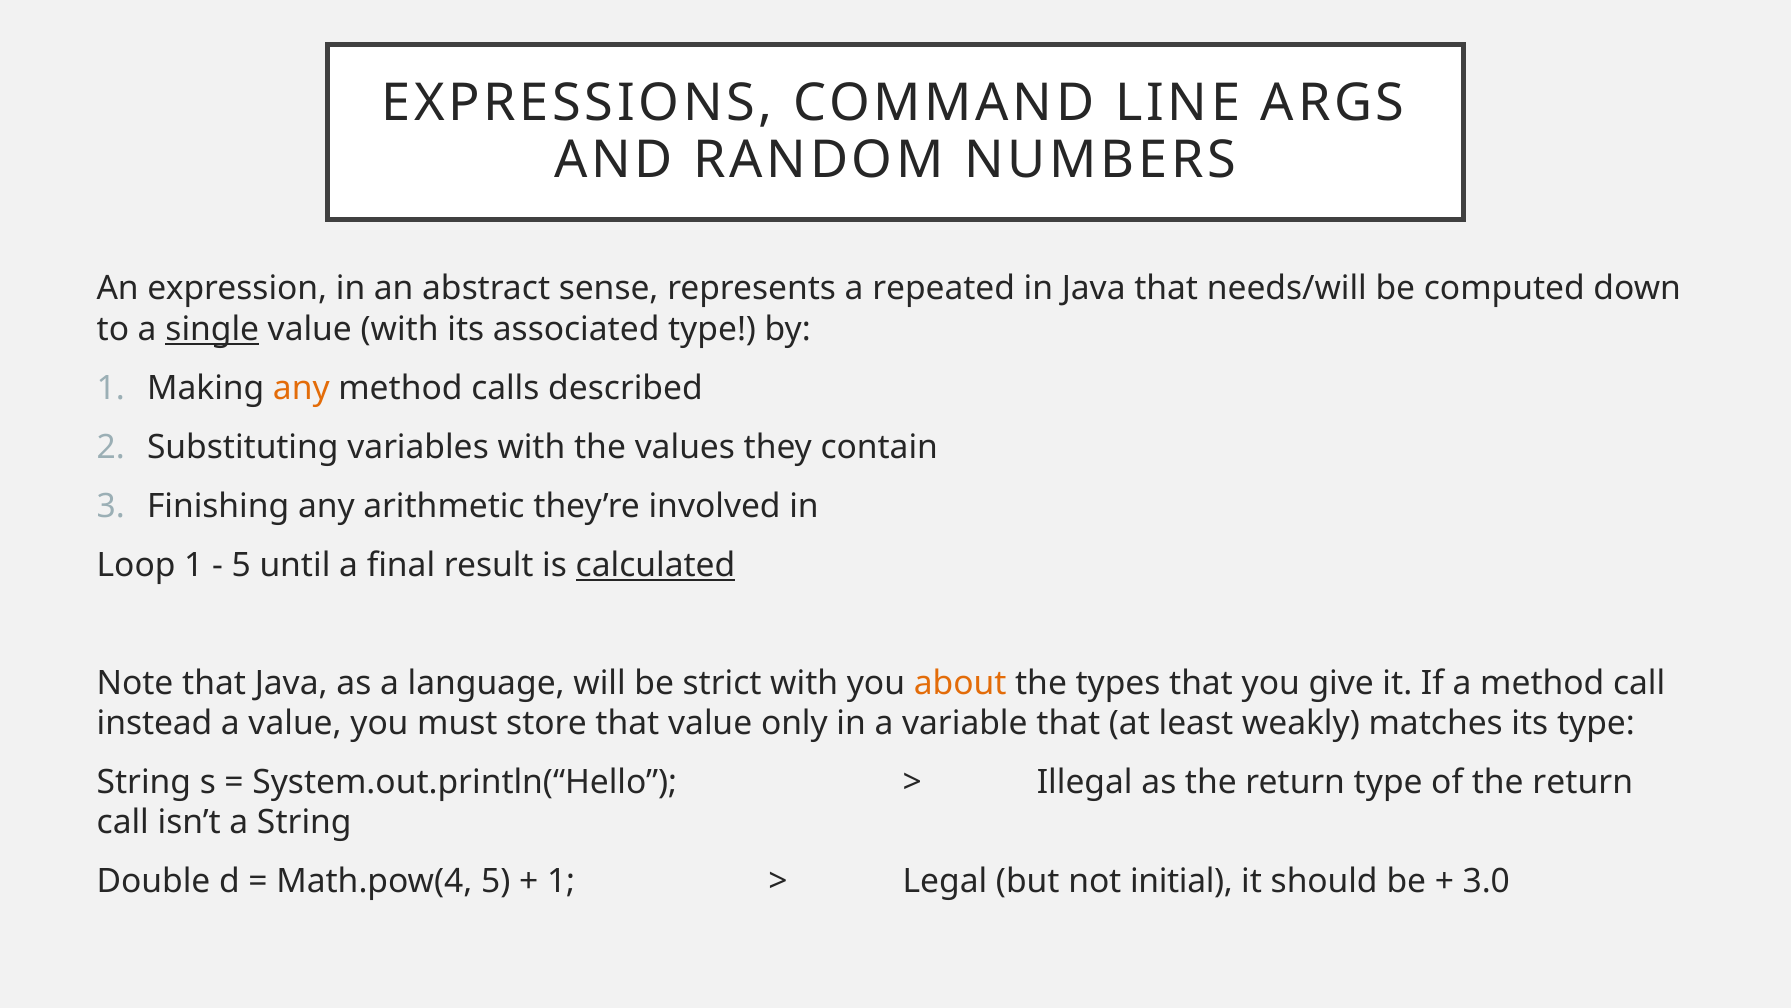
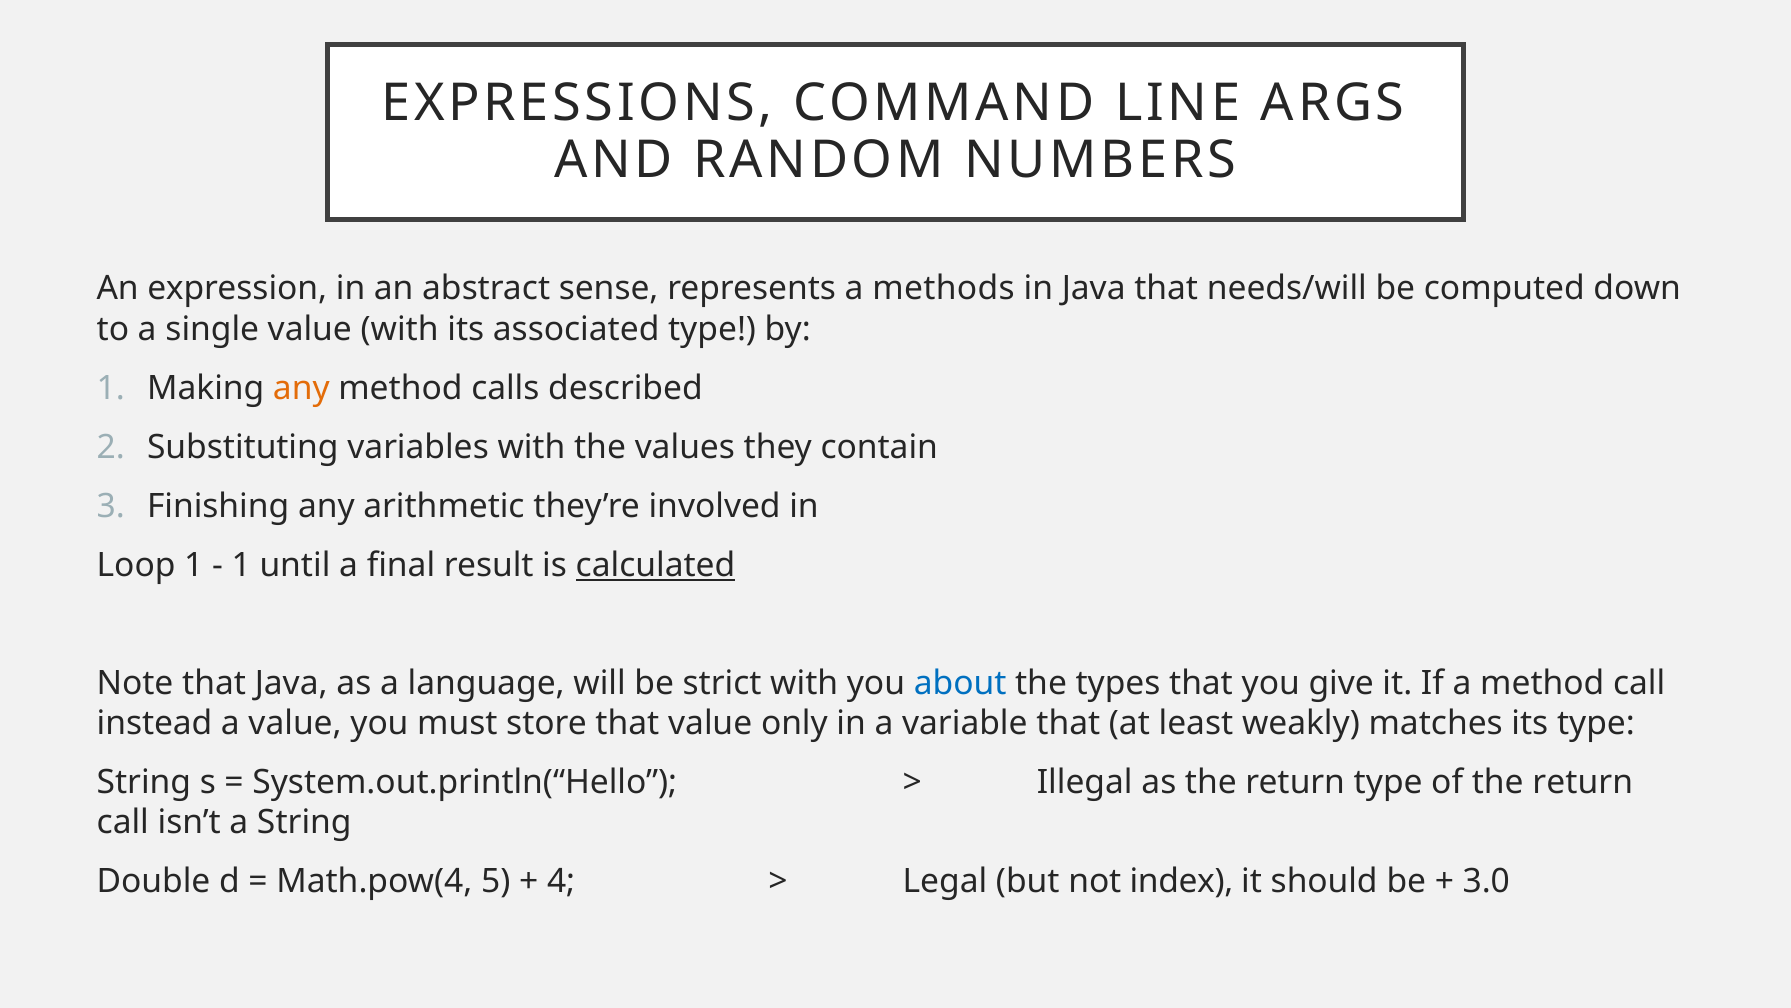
repeated: repeated -> methods (943, 289)
single underline: present -> none (212, 329)
5: 5 -> 1 (241, 565)
about colour: orange -> blue (960, 683)
1: 1 -> 4 (561, 881)
initial: initial -> index (1181, 881)
